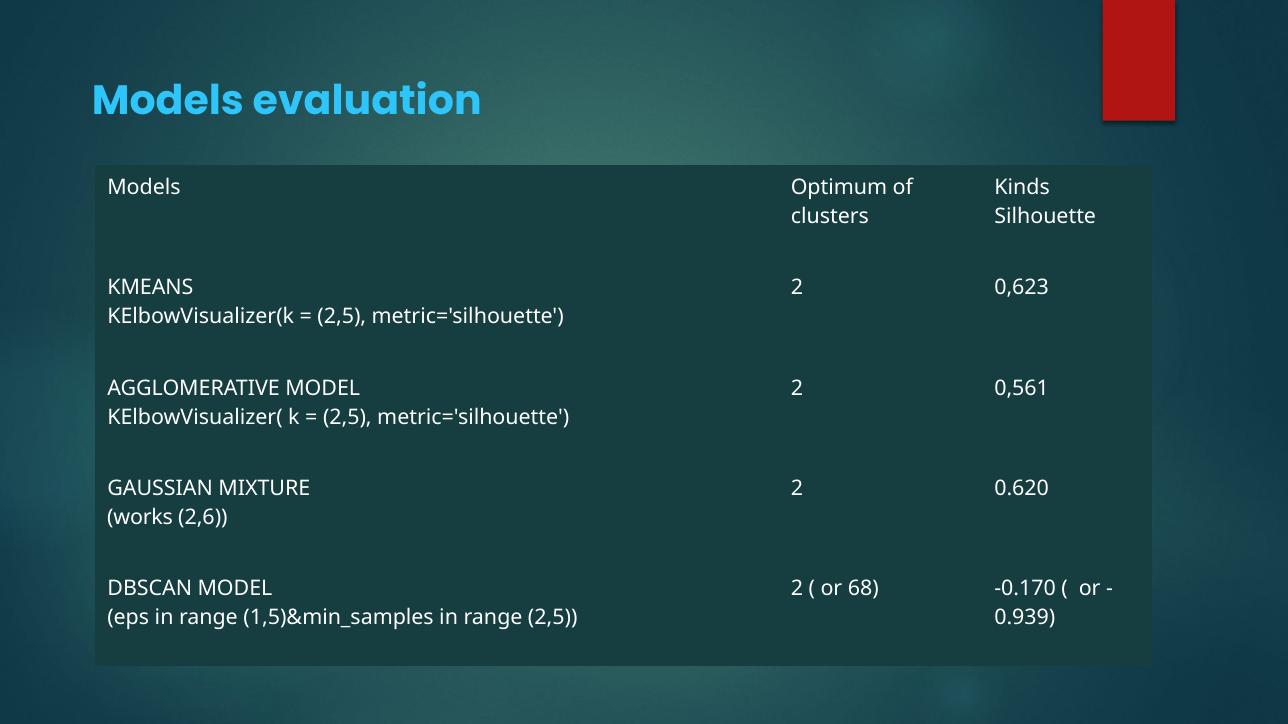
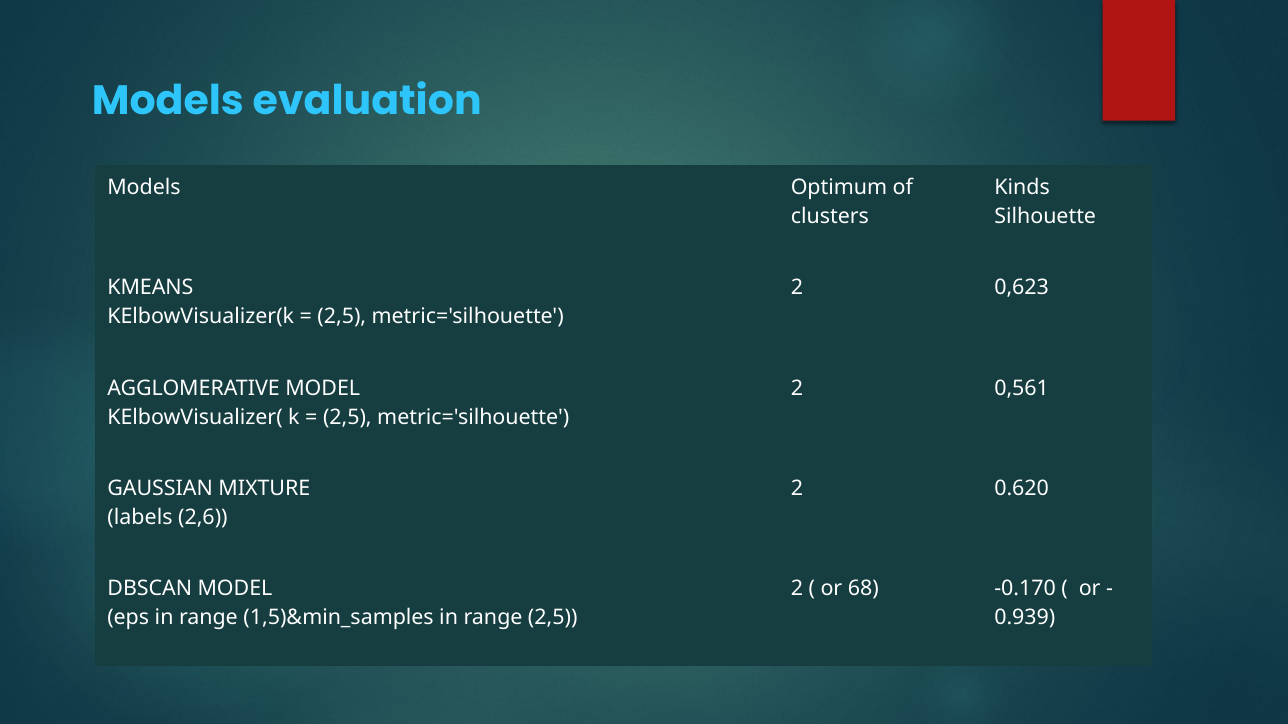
works: works -> labels (140, 518)
